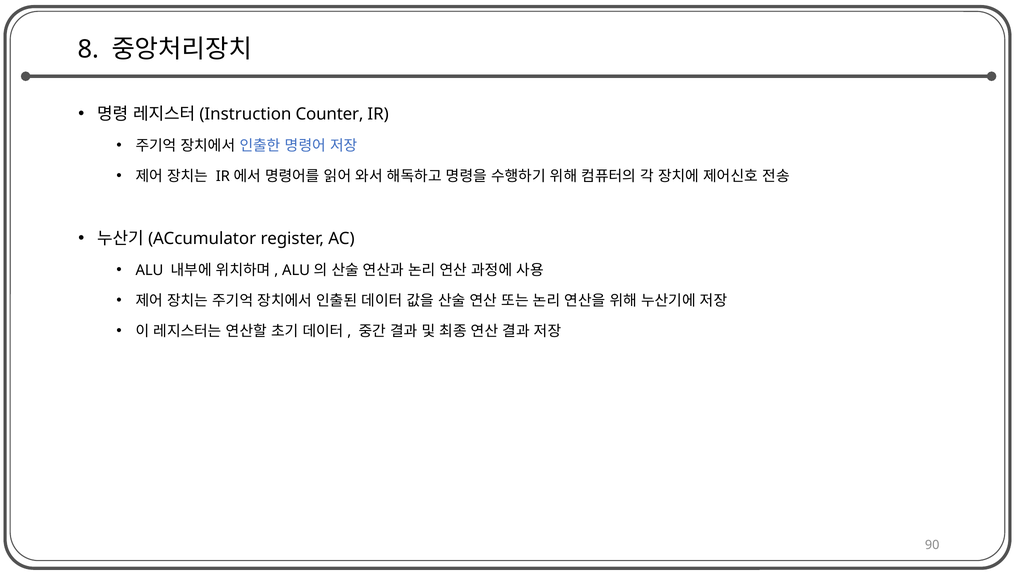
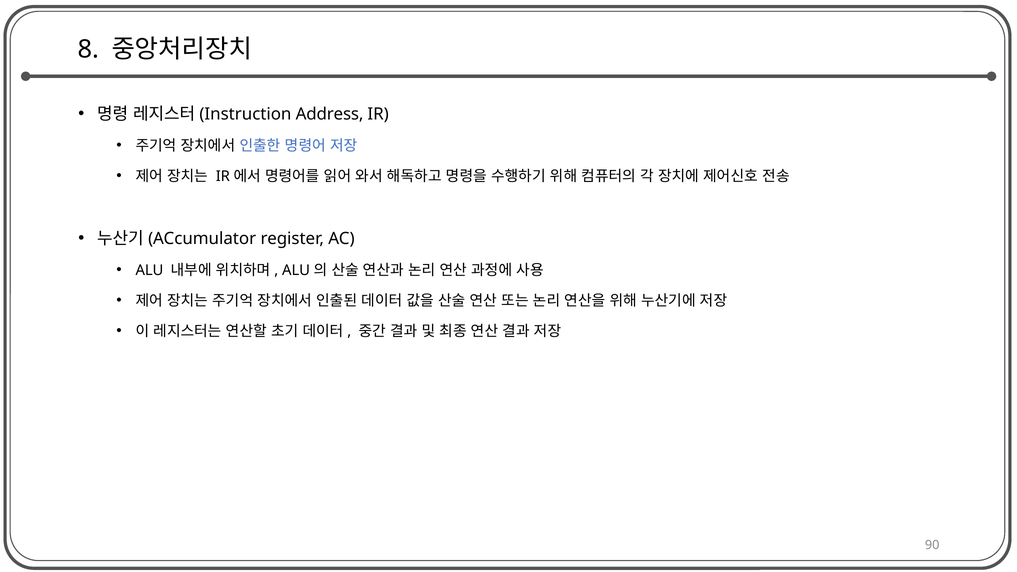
Counter: Counter -> Address (330, 114)
